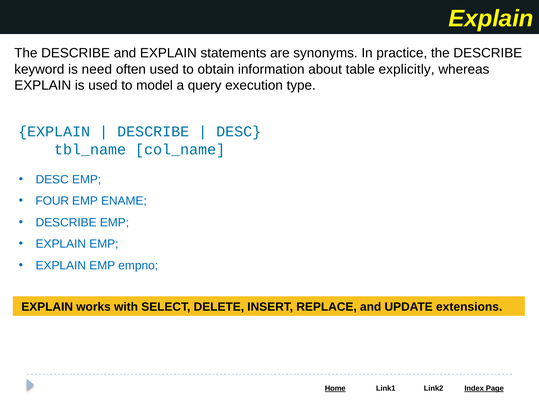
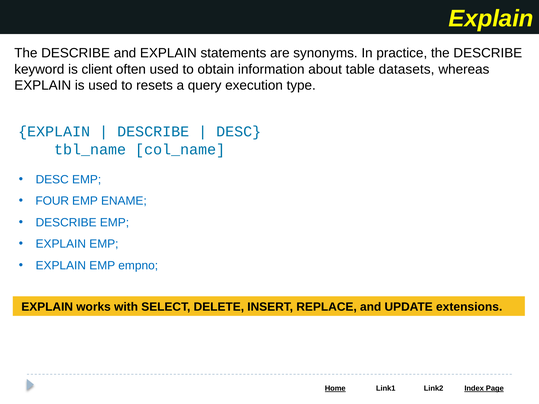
need: need -> client (97, 69)
explicitly: explicitly -> datasets (407, 69)
model: model -> resets (155, 85)
